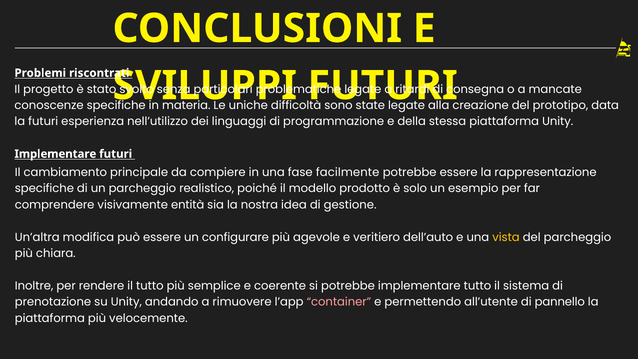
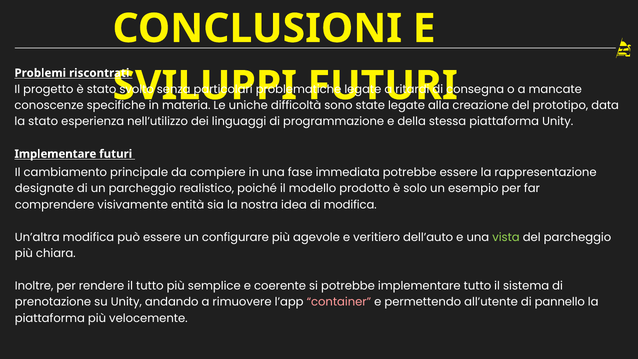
la futuri: futuri -> stato (43, 122)
facilmente: facilmente -> immediata (348, 172)
specifiche: specifiche -> designate (44, 188)
di gestione: gestione -> modifica (350, 205)
vista colour: yellow -> light green (506, 237)
